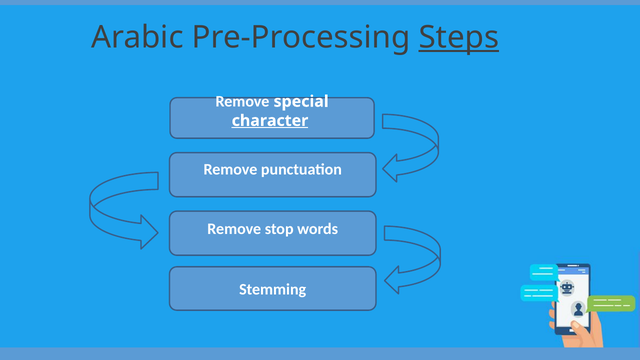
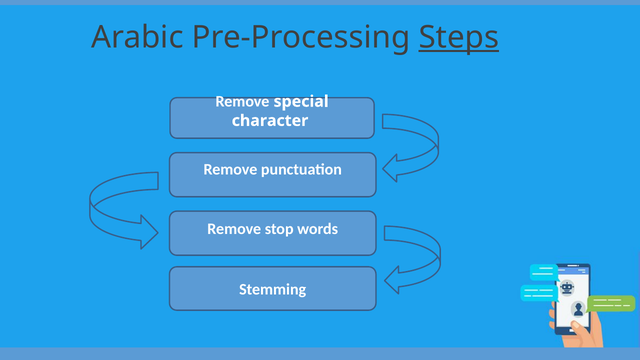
character underline: present -> none (270, 121)
